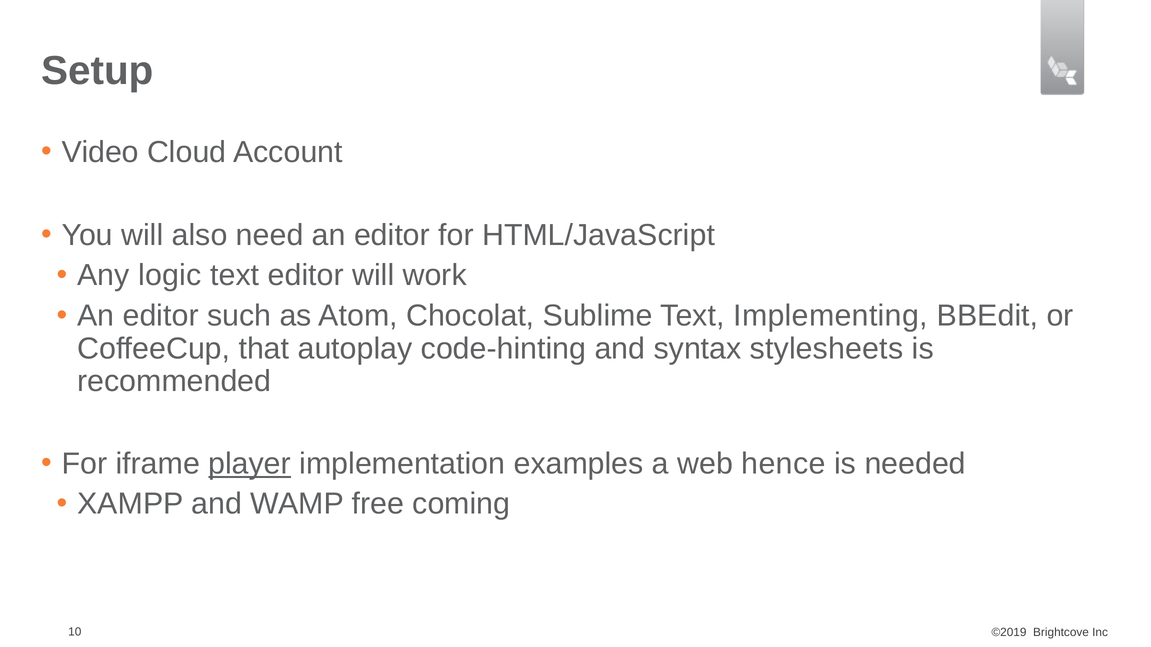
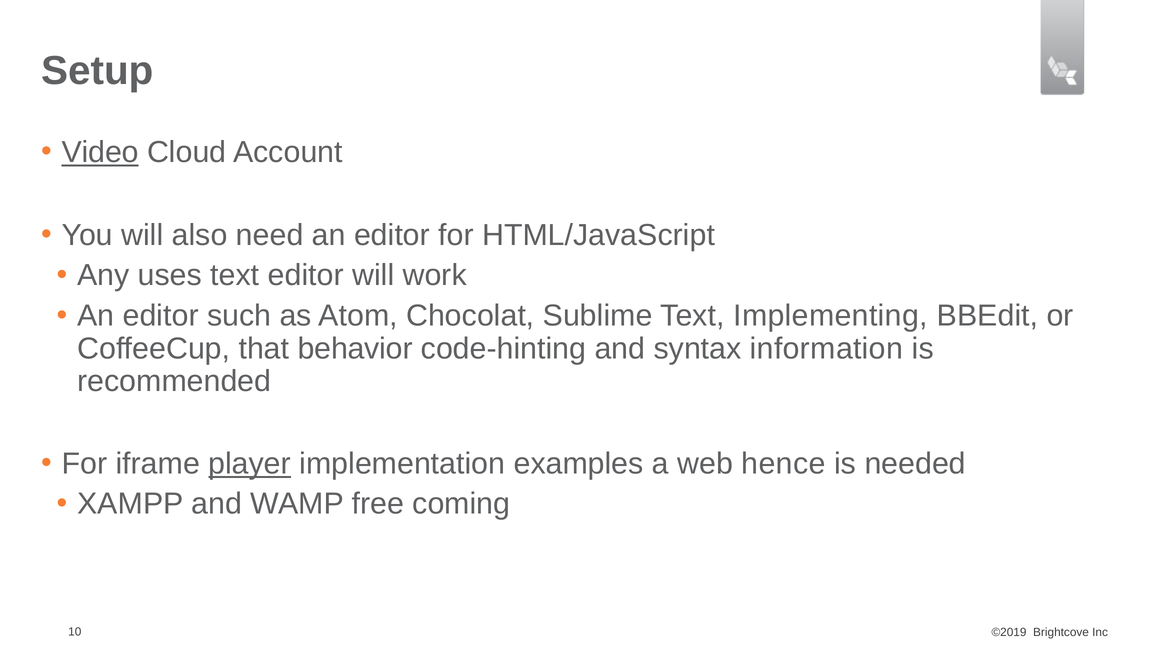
Video underline: none -> present (100, 152)
logic: logic -> uses (170, 275)
autoplay: autoplay -> behavior (355, 349)
stylesheets: stylesheets -> information (826, 349)
